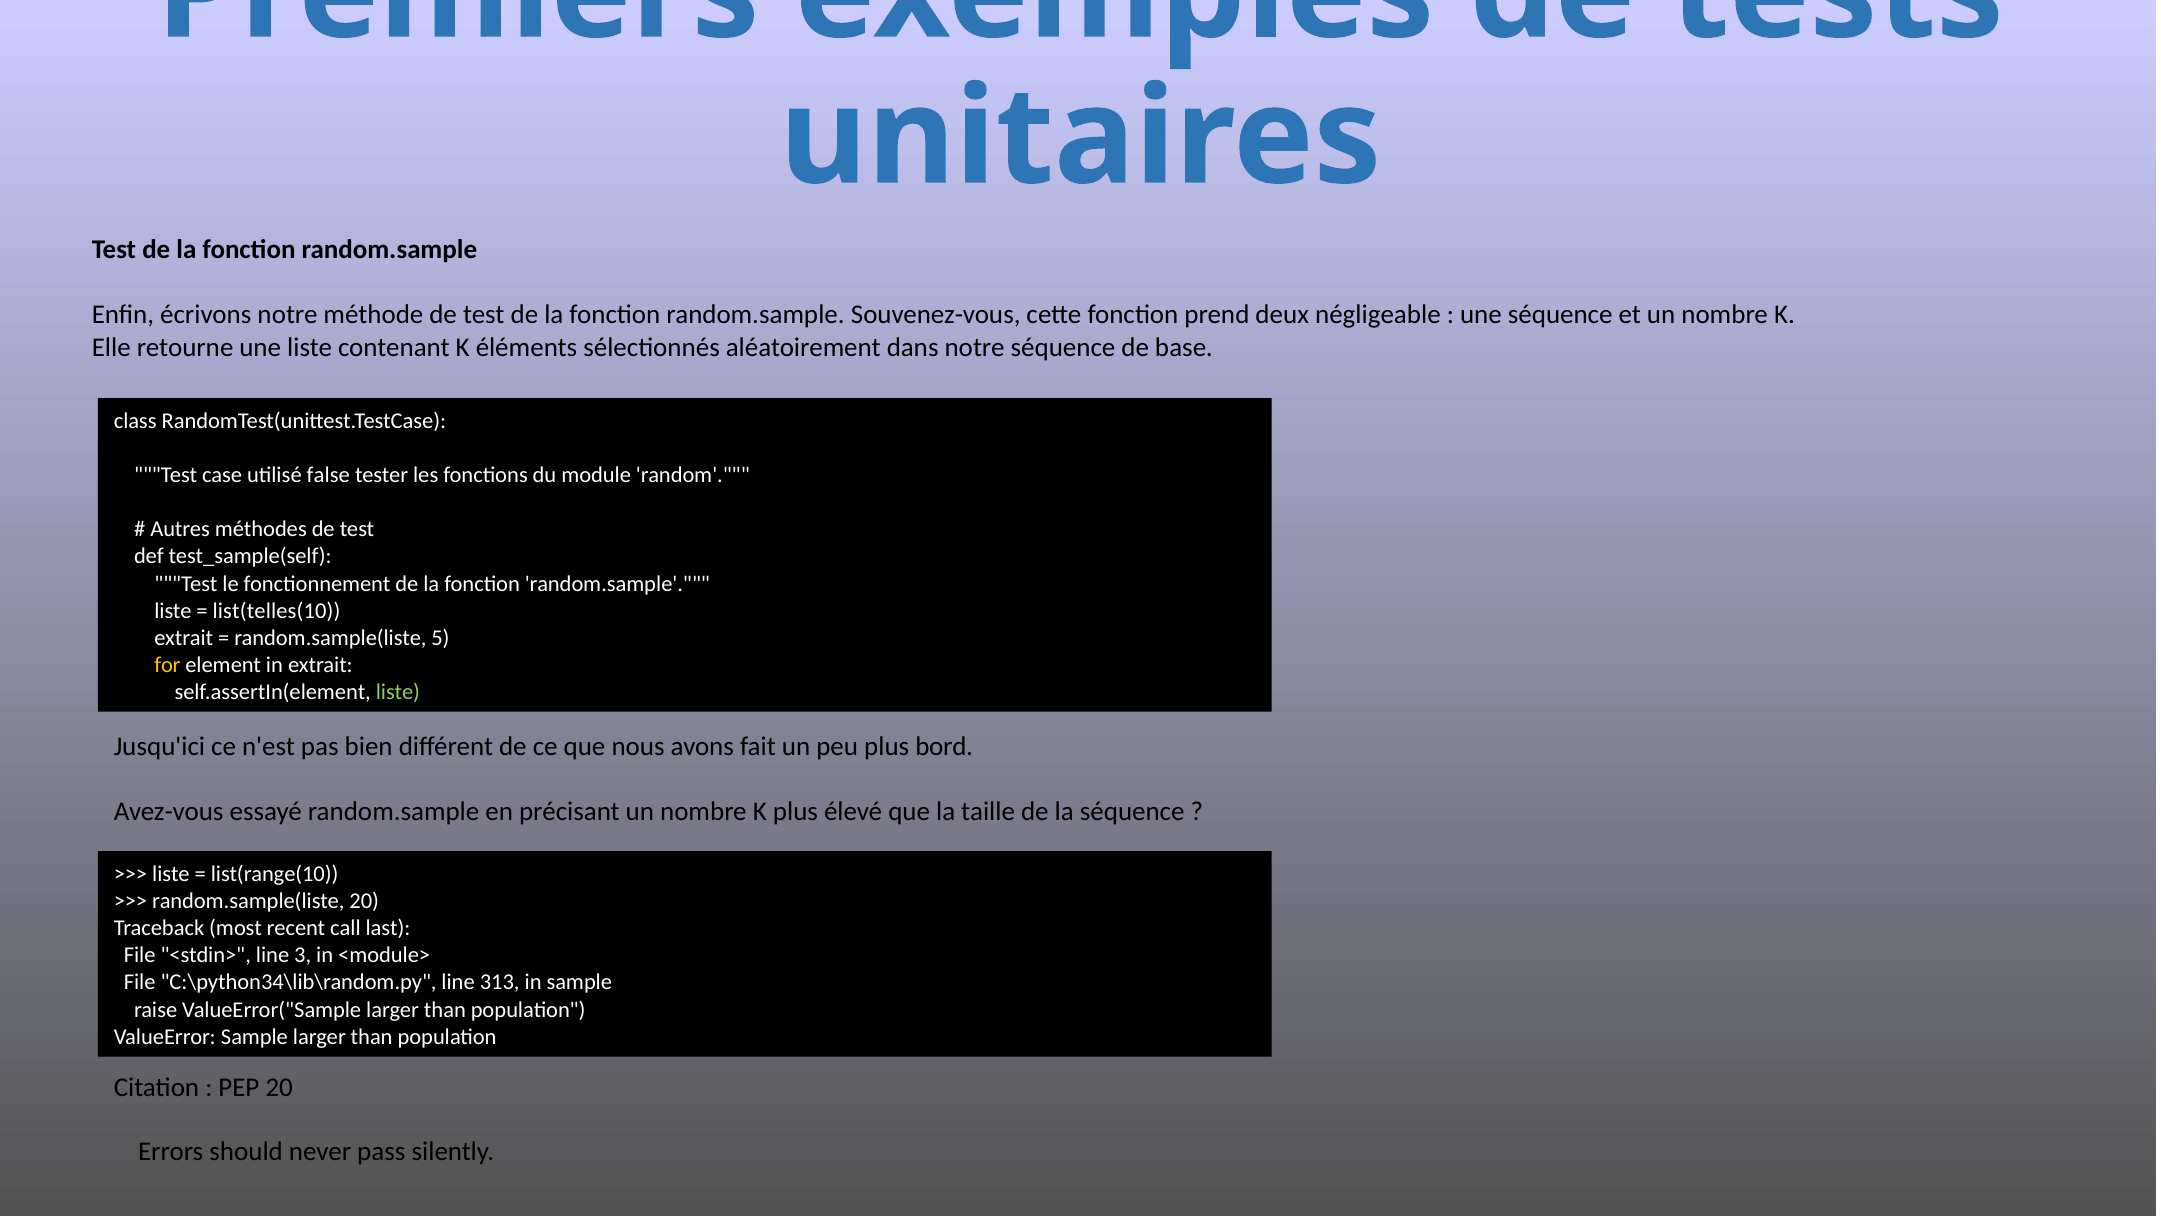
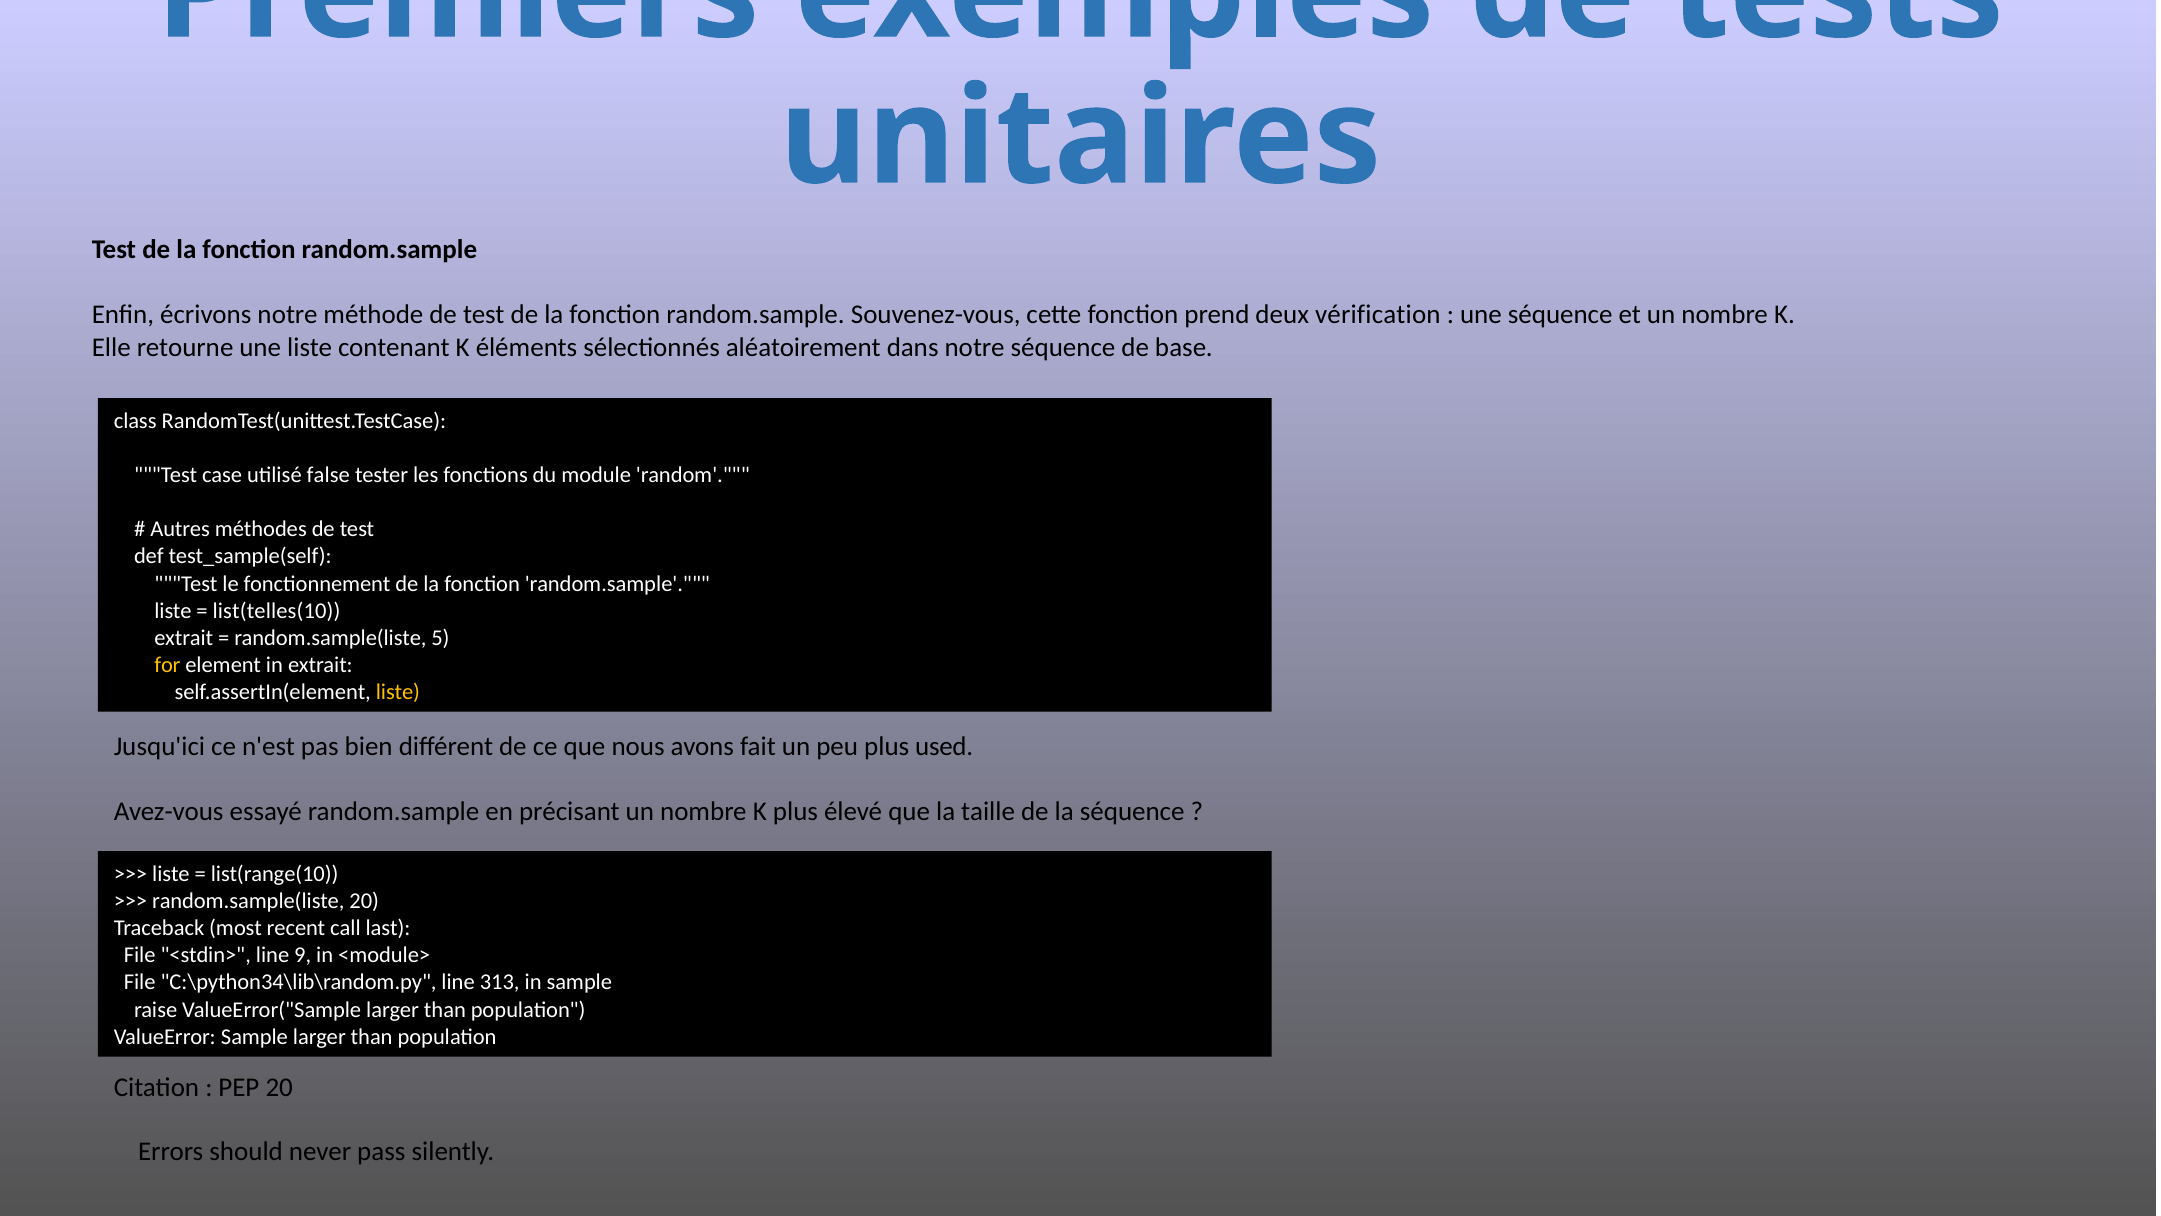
négligeable: négligeable -> vérification (1378, 315)
liste colour: light green -> yellow (398, 692)
bord: bord -> used (944, 746)
3: 3 -> 9 (303, 955)
